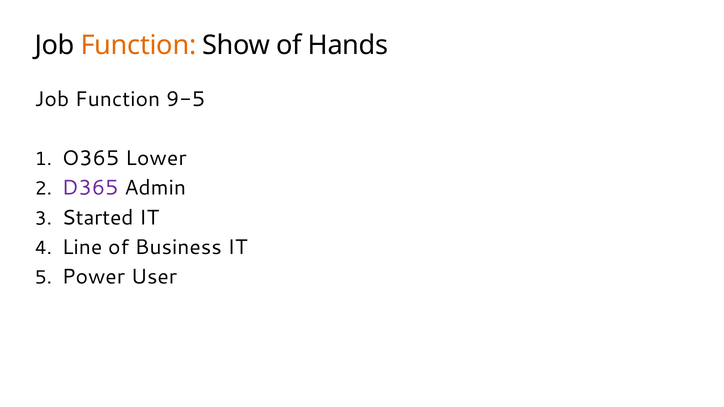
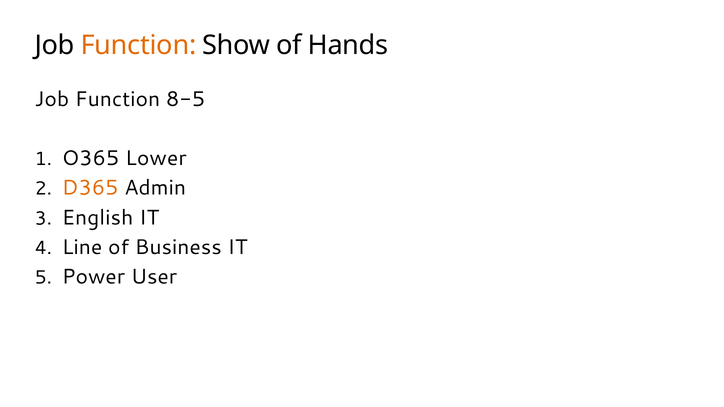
9-5: 9-5 -> 8-5 (186, 99)
D365 colour: purple -> orange (90, 188)
Started: Started -> English (98, 218)
